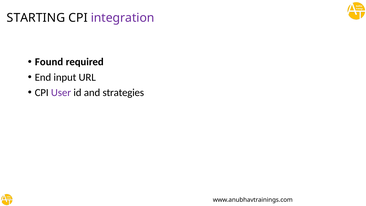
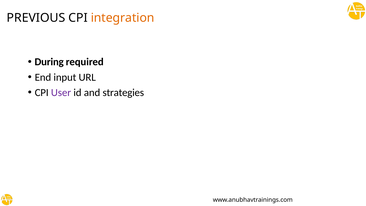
STARTING: STARTING -> PREVIOUS (36, 18)
integration colour: purple -> orange (123, 18)
Found: Found -> During (49, 62)
